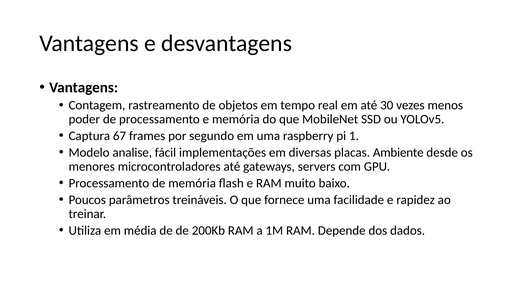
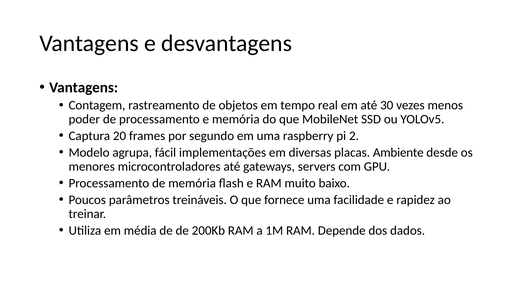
67: 67 -> 20 (120, 136)
1: 1 -> 2 (354, 136)
analise: analise -> agrupa (132, 153)
